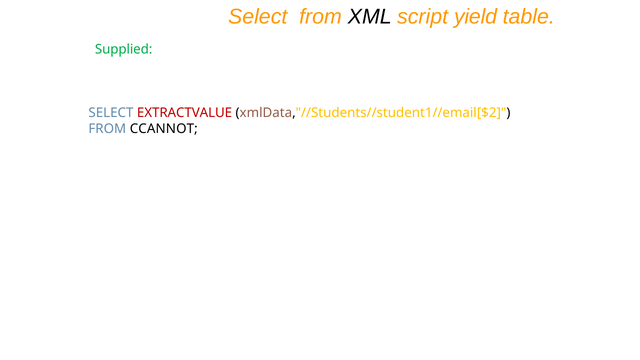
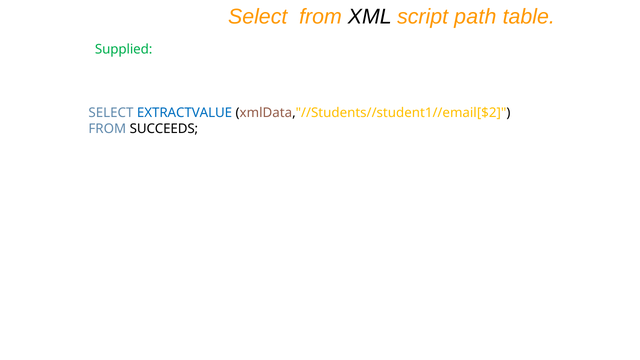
yield: yield -> path (475, 17)
EXTRACTVALUE colour: red -> blue (185, 113)
CCANNOT: CCANNOT -> SUCCEEDS (164, 129)
